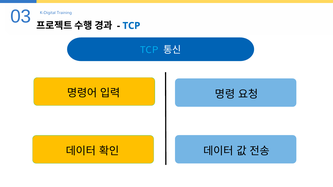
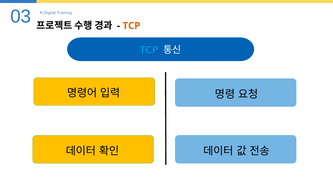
TCP colour: blue -> orange (131, 26)
